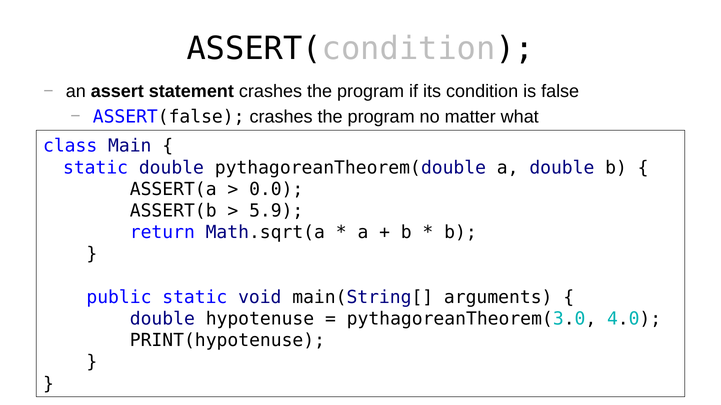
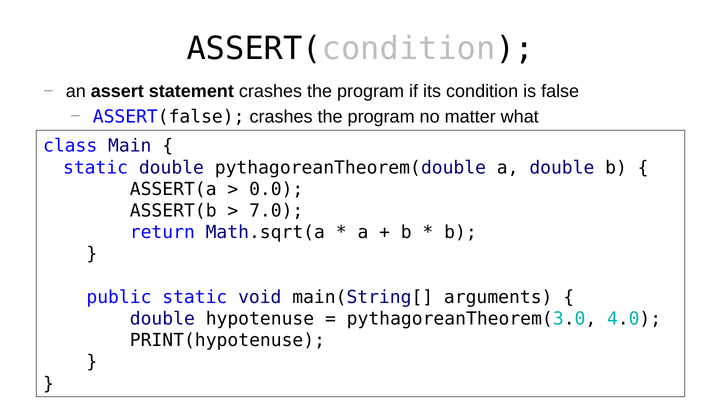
5.9: 5.9 -> 7.0 (276, 211)
